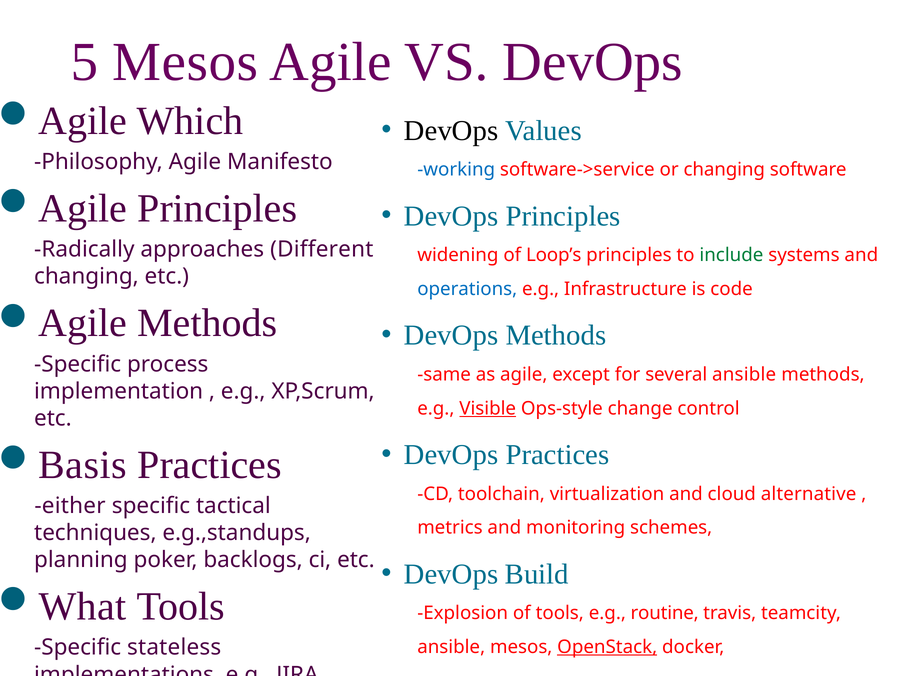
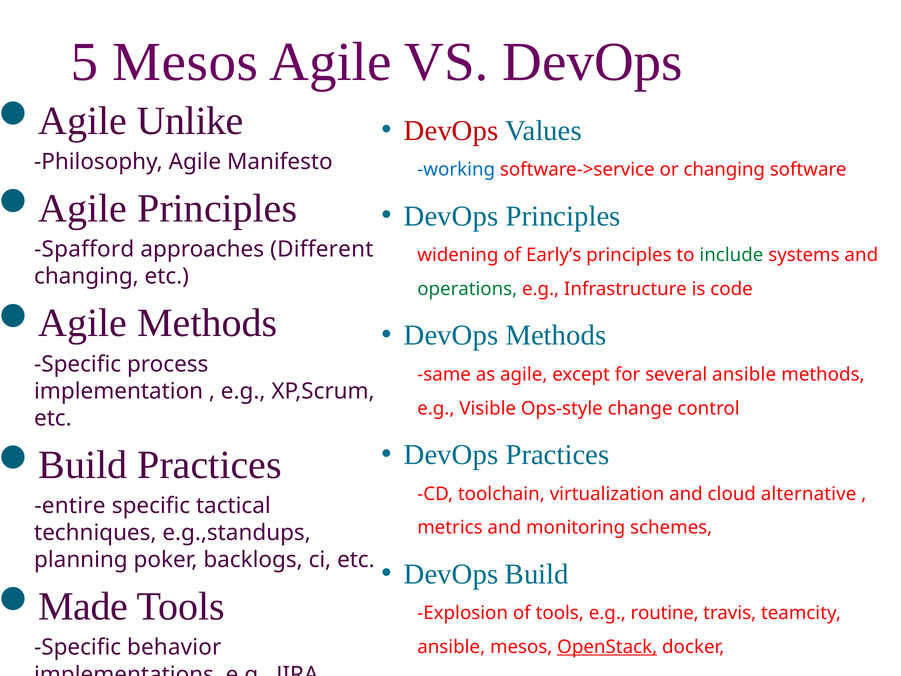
Which: Which -> Unlike (190, 121)
DevOps colour: black -> red (451, 131)
Radically: Radically -> Spafford (84, 249)
Loop’s: Loop’s -> Early’s (554, 255)
operations colour: blue -> green (467, 289)
Visible underline: present -> none (488, 408)
Basis: Basis -> Build (83, 465)
either: either -> entire (70, 506)
What: What -> Made (83, 606)
stateless: stateless -> behavior (174, 647)
